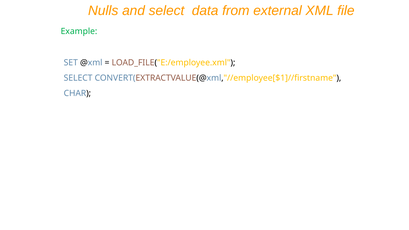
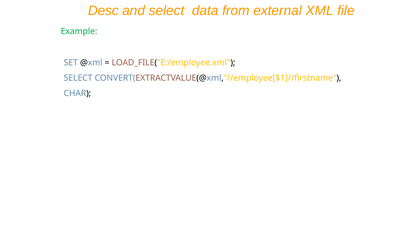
Nulls: Nulls -> Desc (103, 11)
